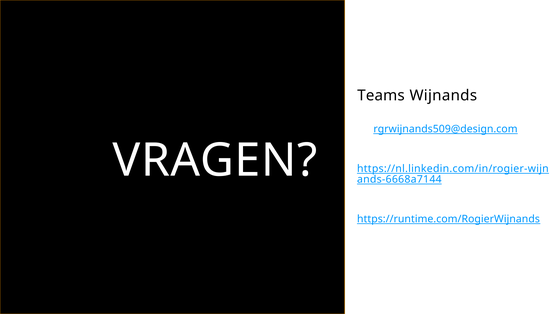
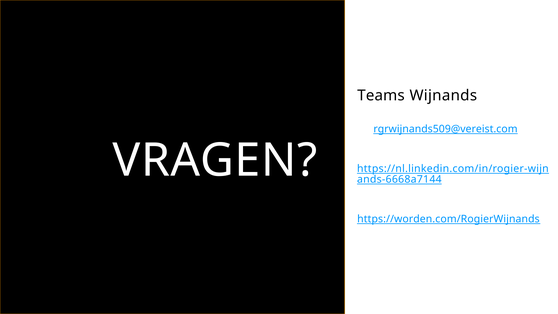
rgrwijnands509@design.com: rgrwijnands509@design.com -> rgrwijnands509@vereist.com (445, 129)
https://runtime.com/RogierWijnands: https://runtime.com/RogierWijnands -> https://worden.com/RogierWijnands (448, 219)
